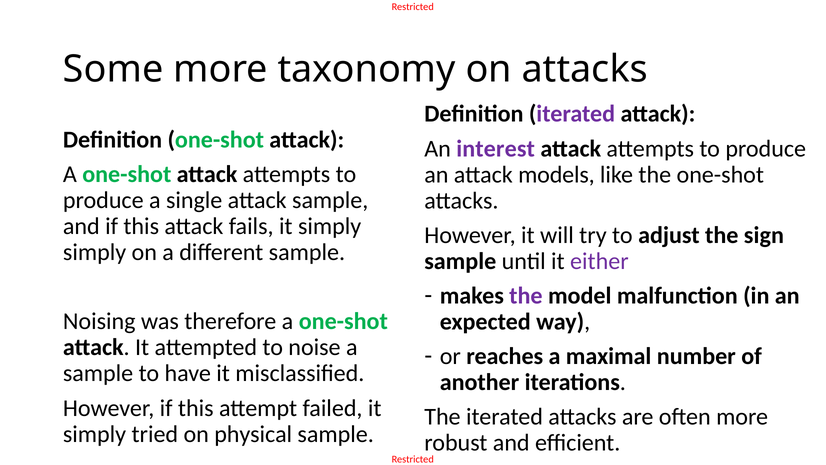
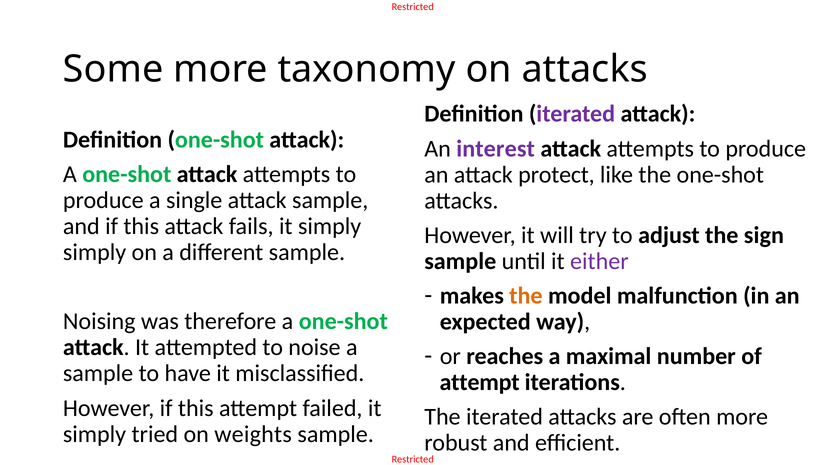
models: models -> protect (556, 174)
the colour: purple -> orange (526, 296)
another: another -> attempt (480, 382)
physical: physical -> weights (253, 434)
